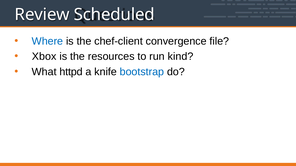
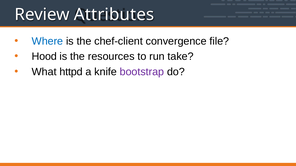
Scheduled: Scheduled -> Attributes (114, 15)
Xbox: Xbox -> Hood (44, 57)
kind: kind -> take (181, 57)
bootstrap colour: blue -> purple (142, 72)
